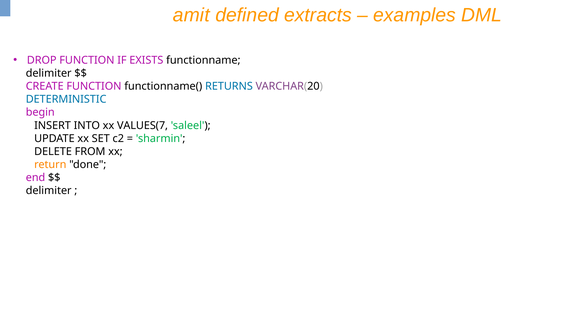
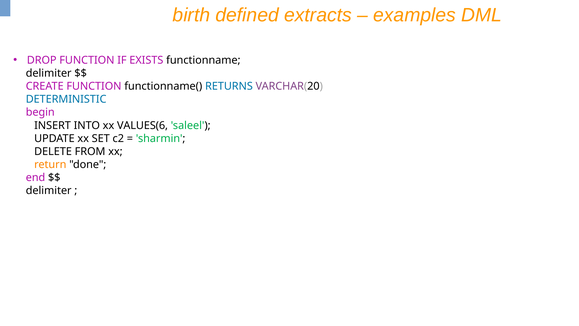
amit: amit -> birth (191, 15)
VALUES(7: VALUES(7 -> VALUES(6 (143, 125)
